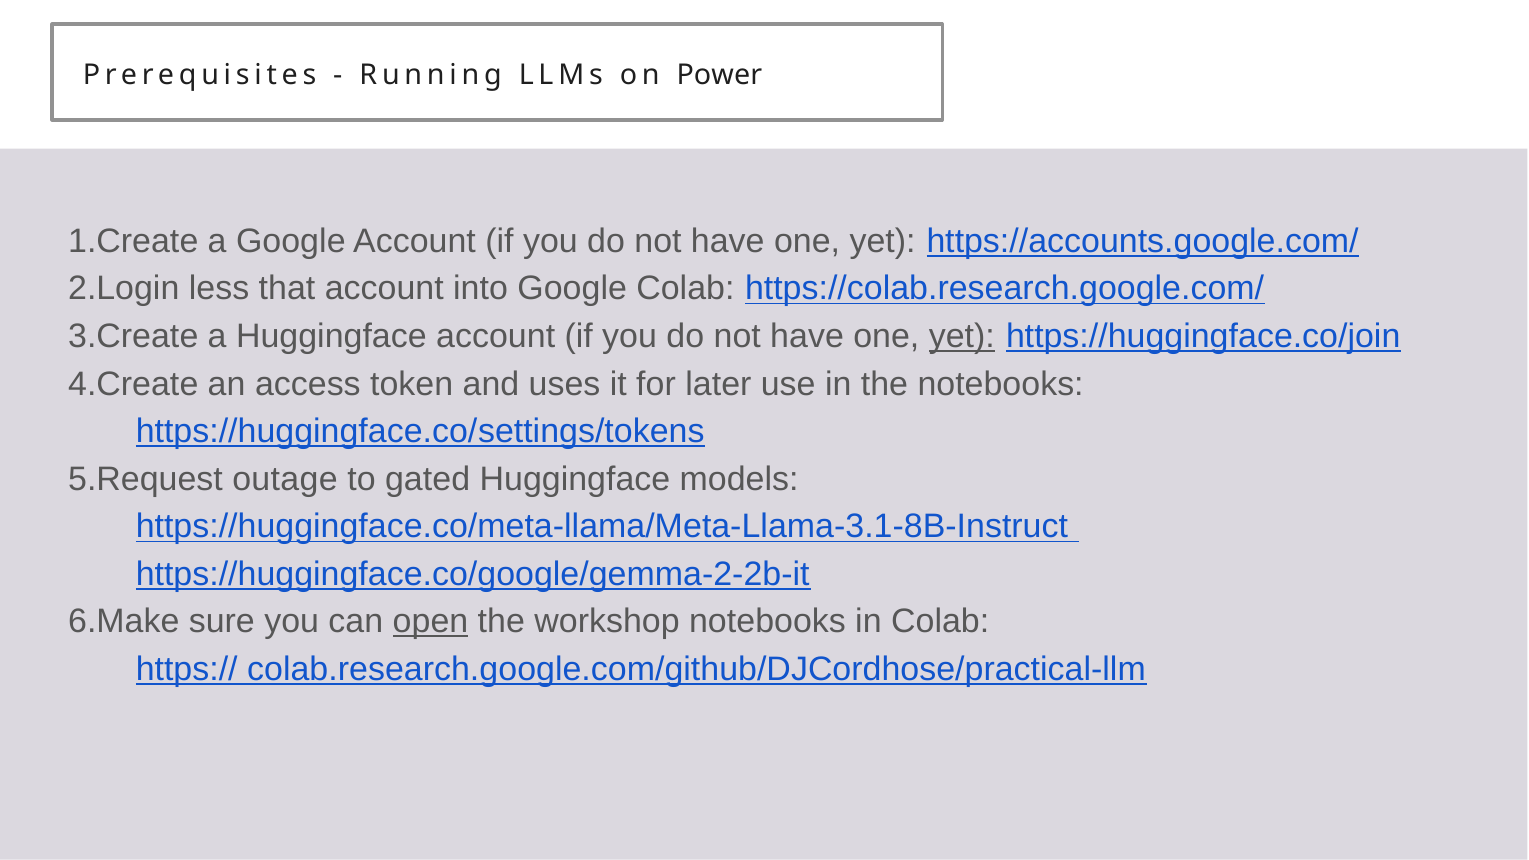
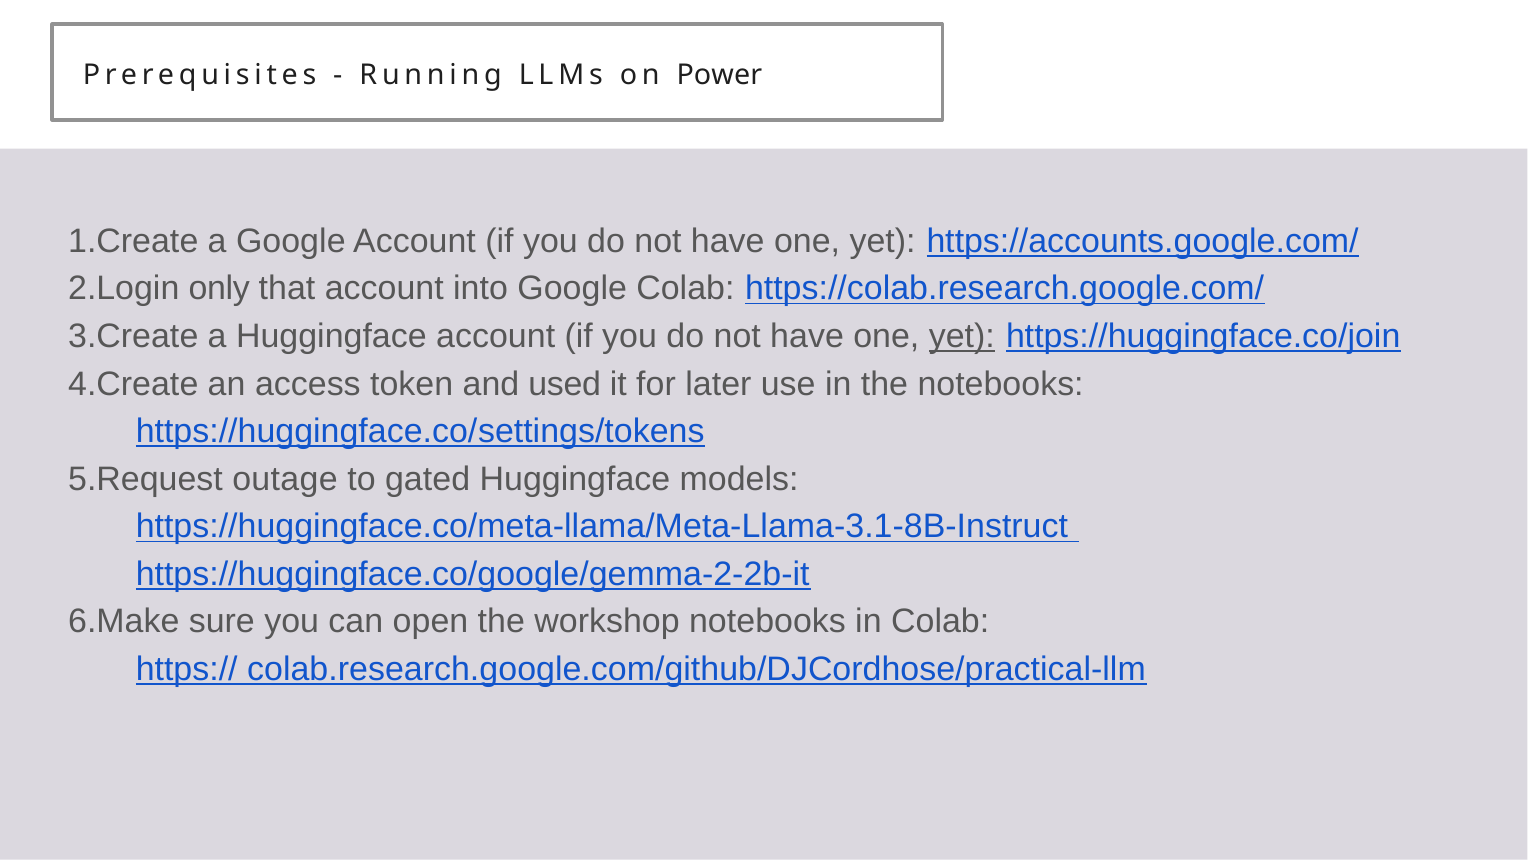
less: less -> only (219, 289)
uses: uses -> used (565, 384)
open underline: present -> none (430, 622)
